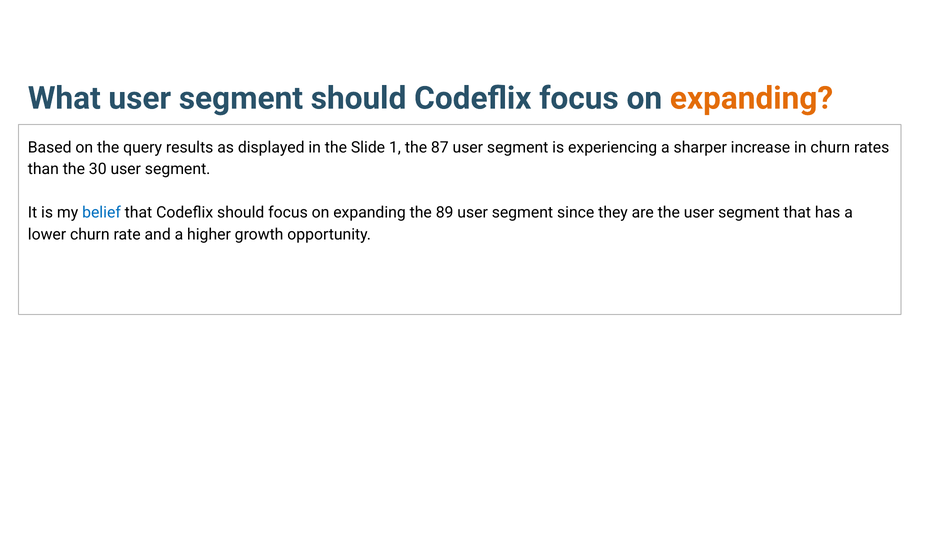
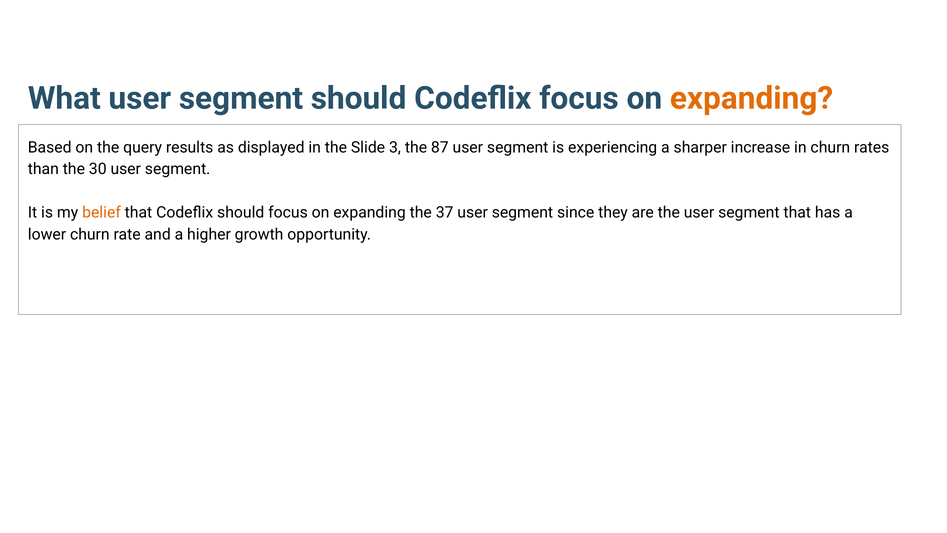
1: 1 -> 3 (395, 147)
belief colour: blue -> orange (102, 213)
89: 89 -> 37 (445, 213)
